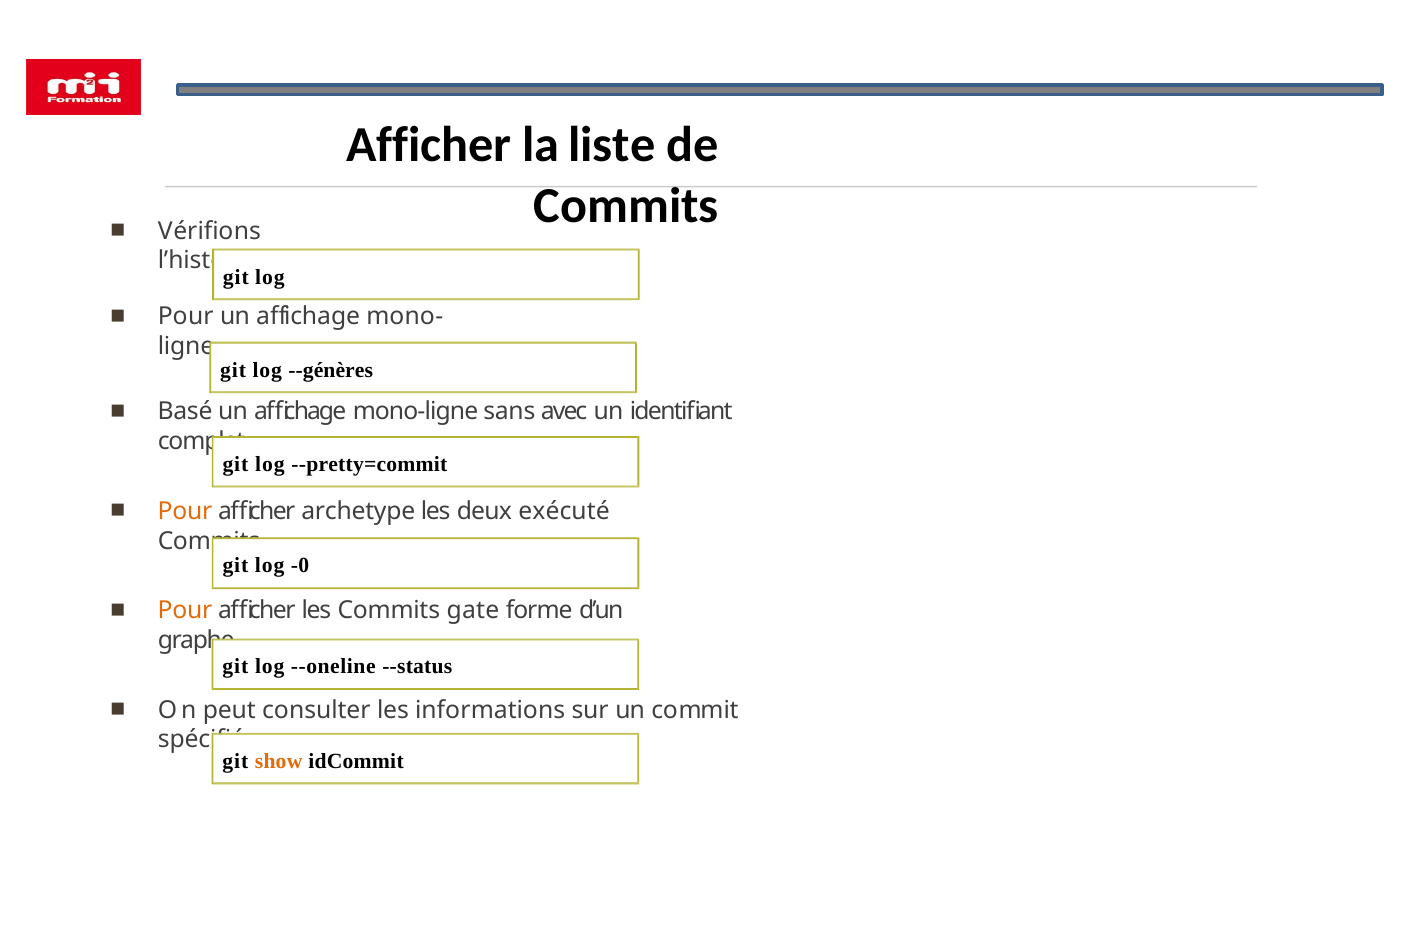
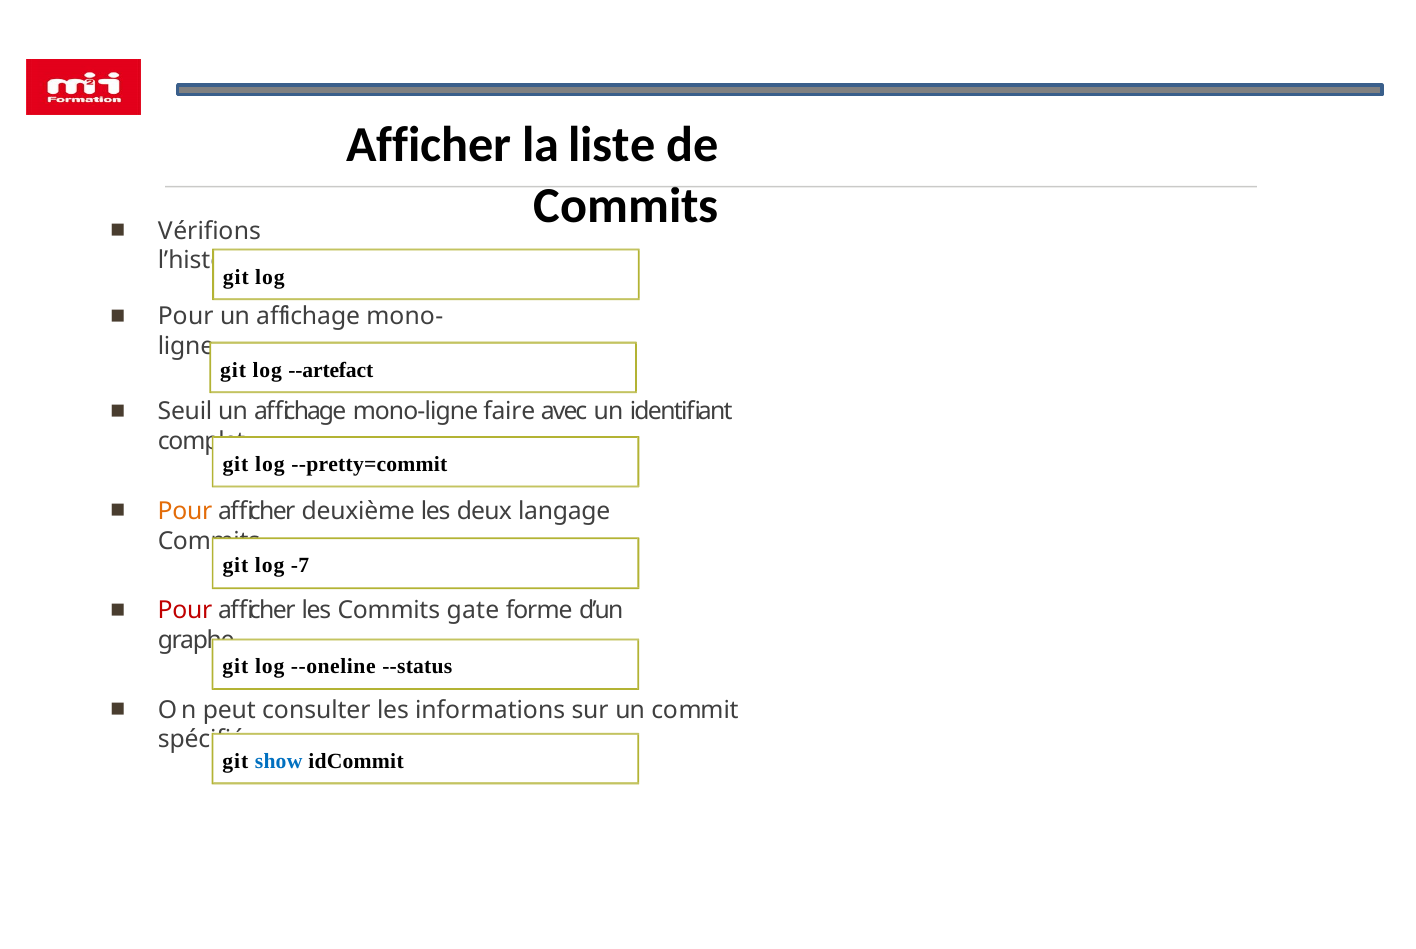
--génères: --génères -> --artefact (331, 370)
Basé: Basé -> Seuil (185, 412)
sans: sans -> faire (509, 412)
archetype: archetype -> deuxième (358, 511)
exécuté: exécuté -> langage (564, 511)
-0: -0 -> -7 (300, 565)
Pour colour: orange -> red (185, 611)
show colour: orange -> blue (279, 761)
